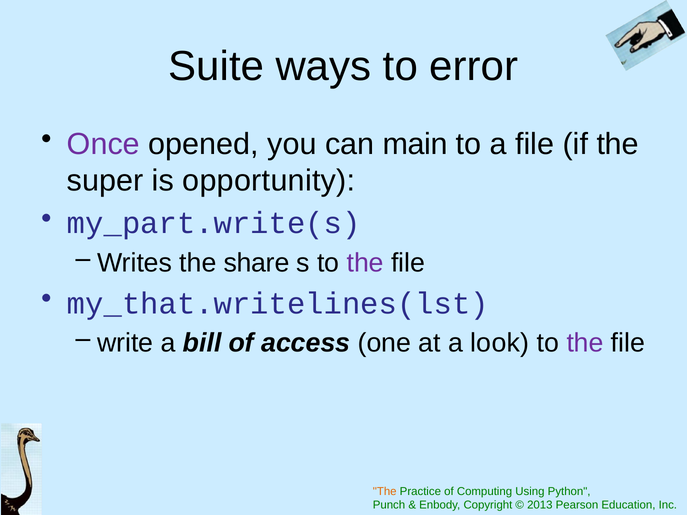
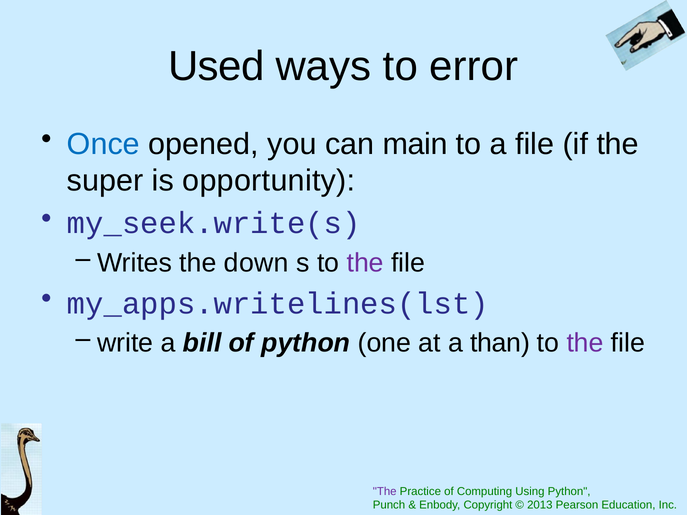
Suite: Suite -> Used (216, 67)
Once colour: purple -> blue (103, 144)
my_part.write(s: my_part.write(s -> my_seek.write(s (214, 224)
share: share -> down (256, 263)
my_that.writelines(lst: my_that.writelines(lst -> my_apps.writelines(lst (278, 304)
of access: access -> python (306, 343)
look: look -> than (500, 343)
The colour: orange -> purple (385, 492)
